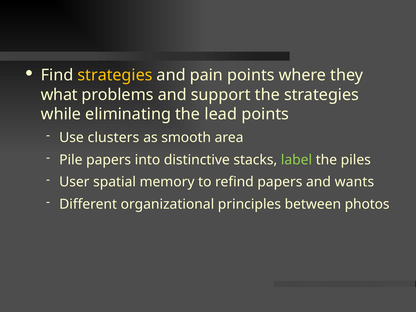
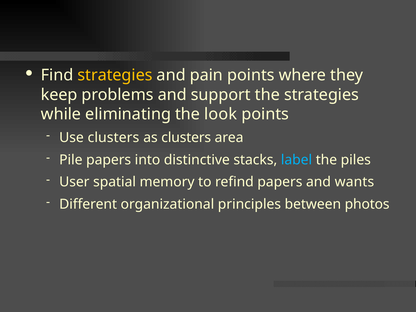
what: what -> keep (59, 95)
lead: lead -> look (221, 114)
as smooth: smooth -> clusters (186, 138)
label colour: light green -> light blue (297, 160)
